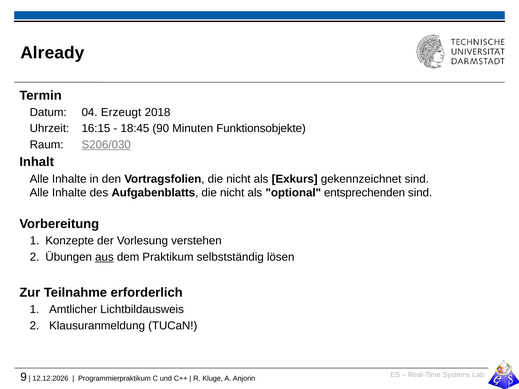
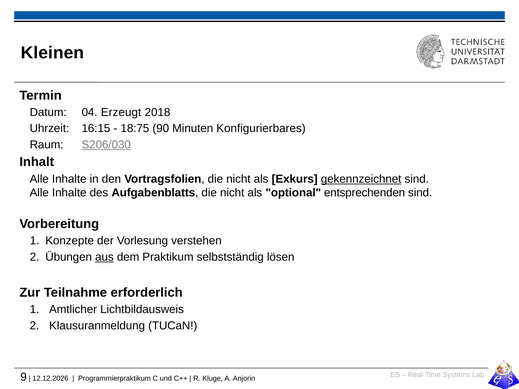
Already: Already -> Kleinen (52, 53)
18:45: 18:45 -> 18:75 (135, 129)
Funktionsobjekte: Funktionsobjekte -> Konfigurierbares (261, 129)
gekennzeichnet underline: none -> present (361, 179)
